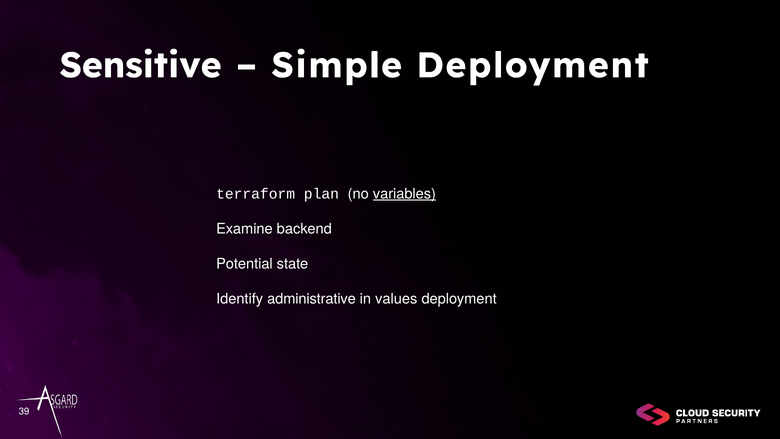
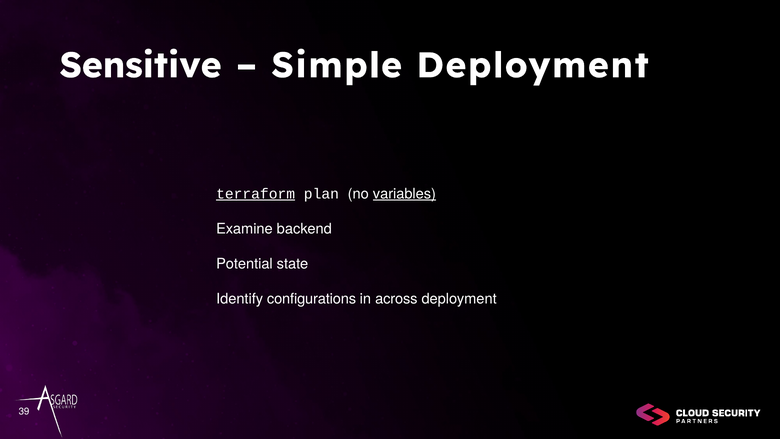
terraform underline: none -> present (256, 194)
administrative: administrative -> configurations (312, 299)
values: values -> across (396, 299)
